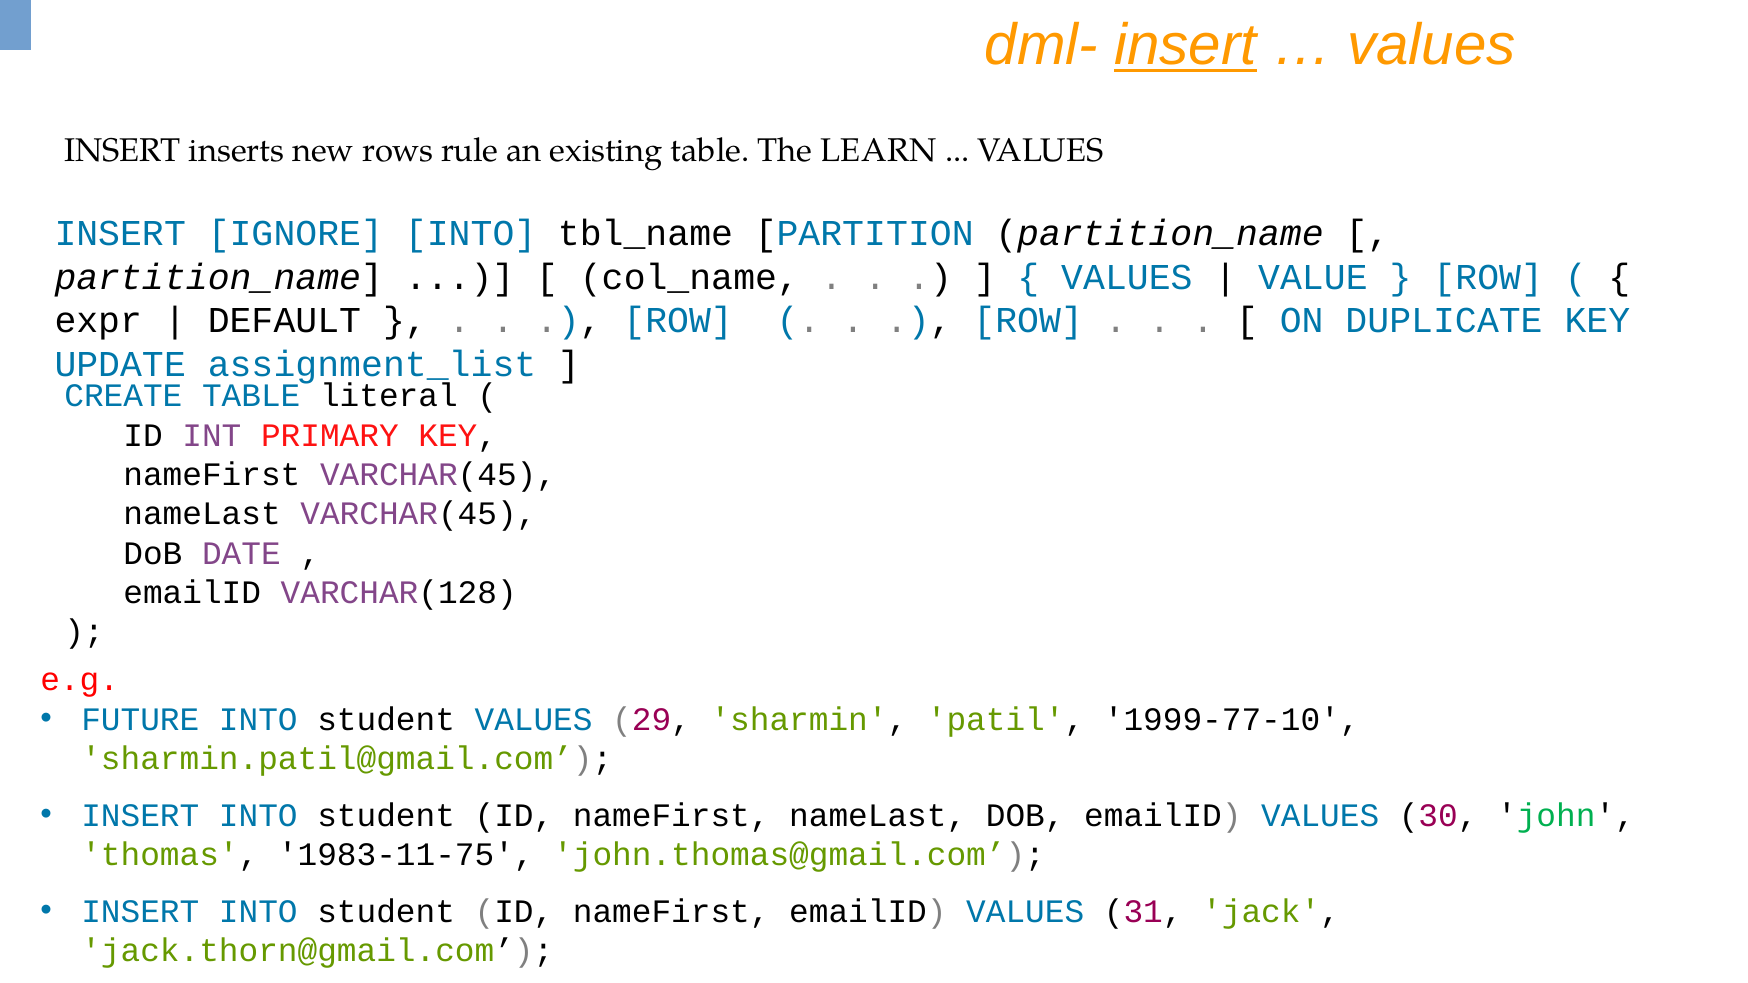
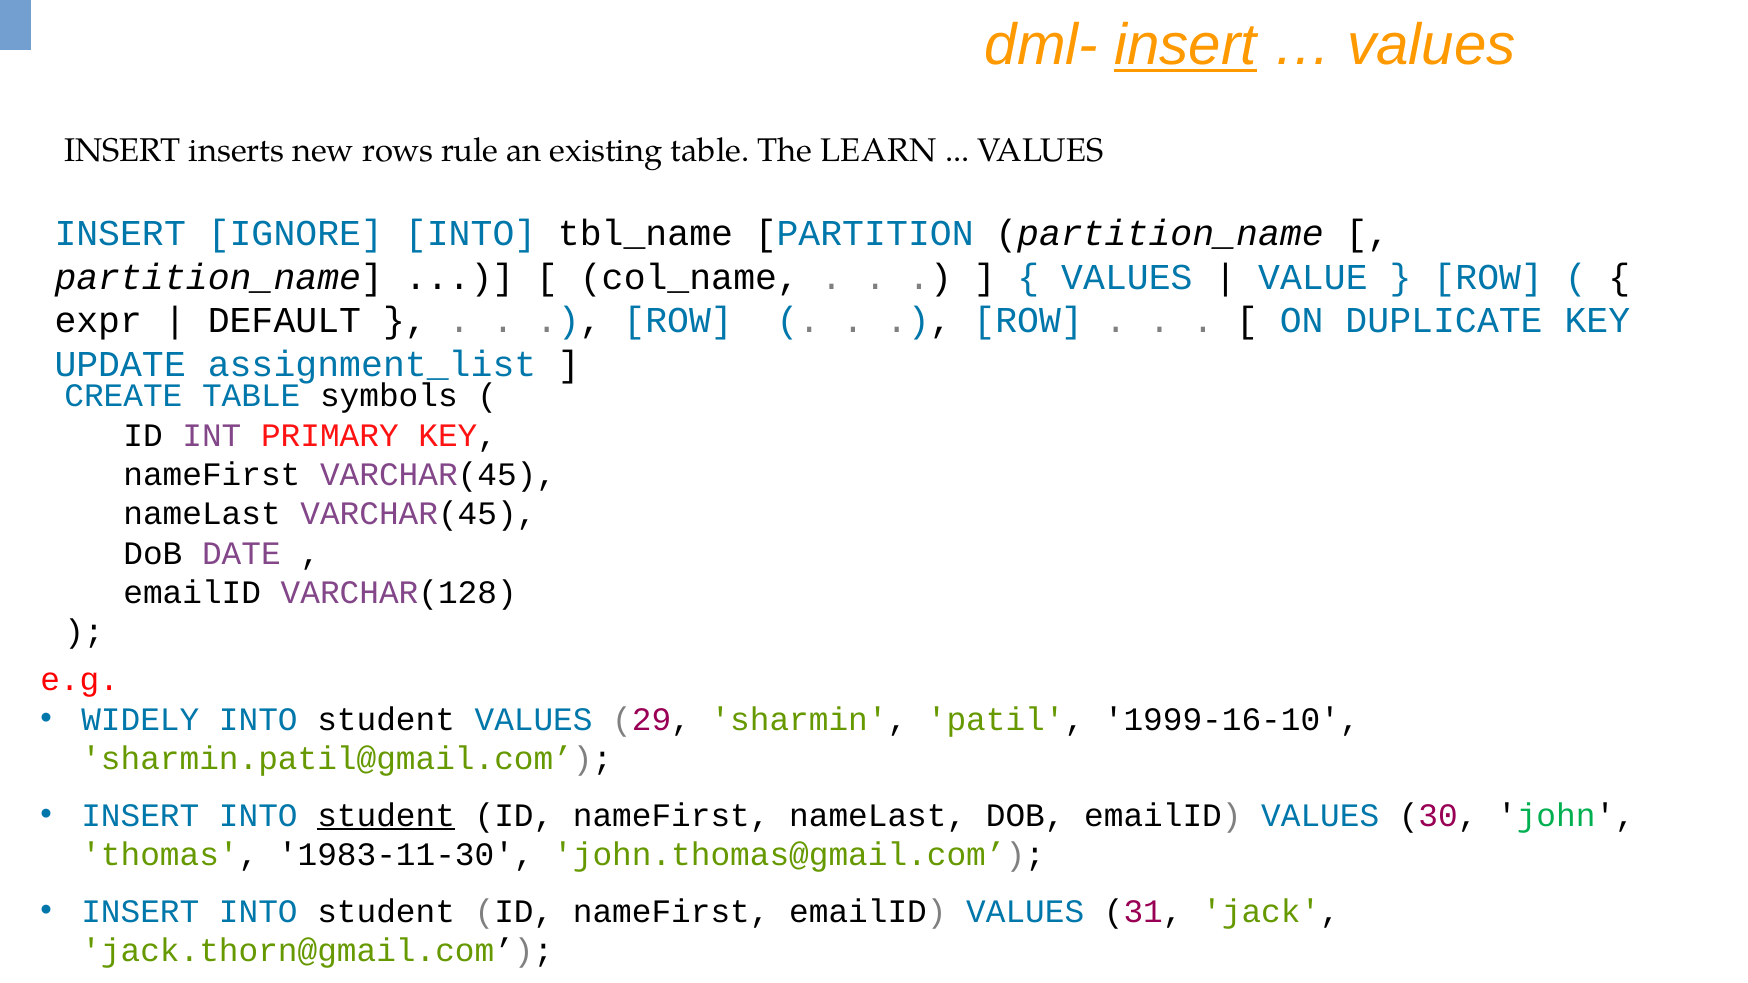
literal: literal -> symbols (389, 396)
FUTURE: FUTURE -> WIDELY (140, 719)
1999-77-10: 1999-77-10 -> 1999-16-10 (1232, 719)
student underline: none -> present (386, 816)
1983-11-75: 1983-11-75 -> 1983-11-30 (406, 855)
